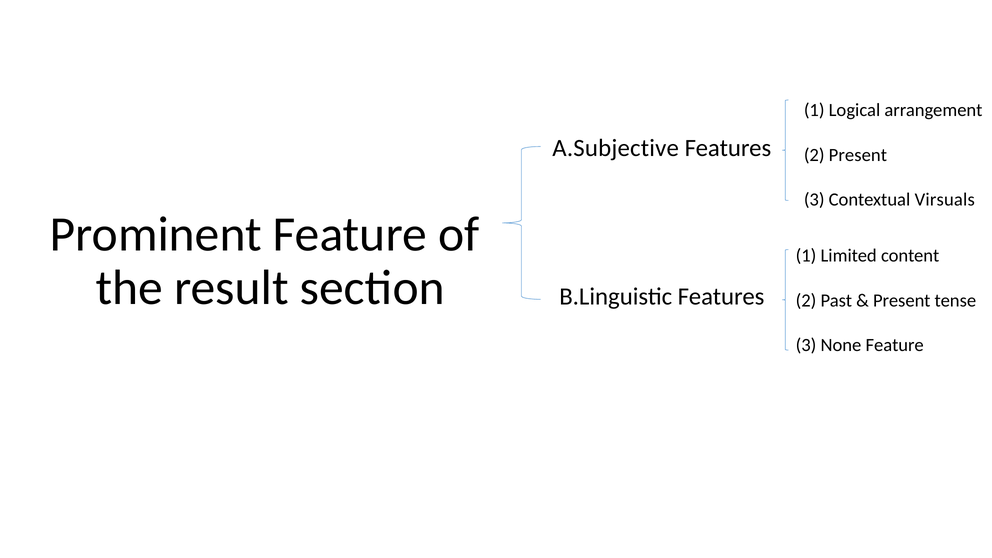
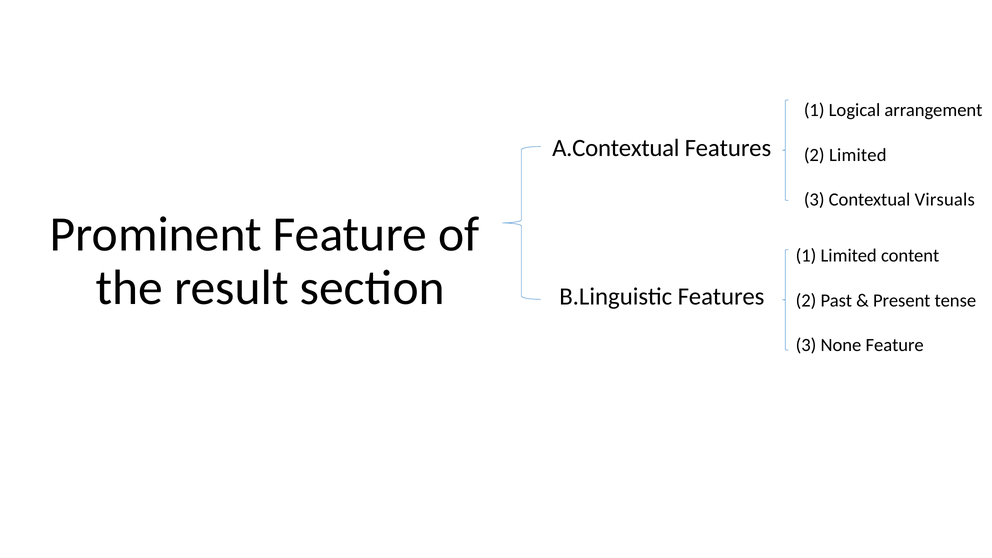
A.Subjective: A.Subjective -> A.Contextual (616, 148)
2 Present: Present -> Limited (858, 155)
